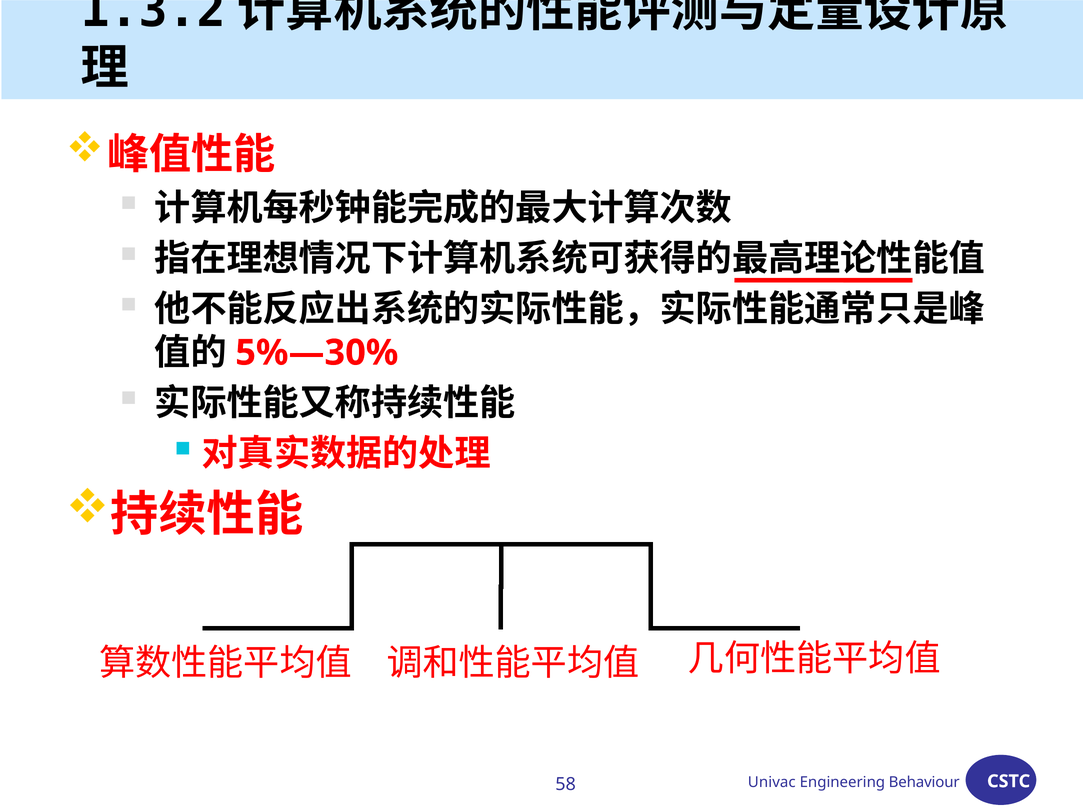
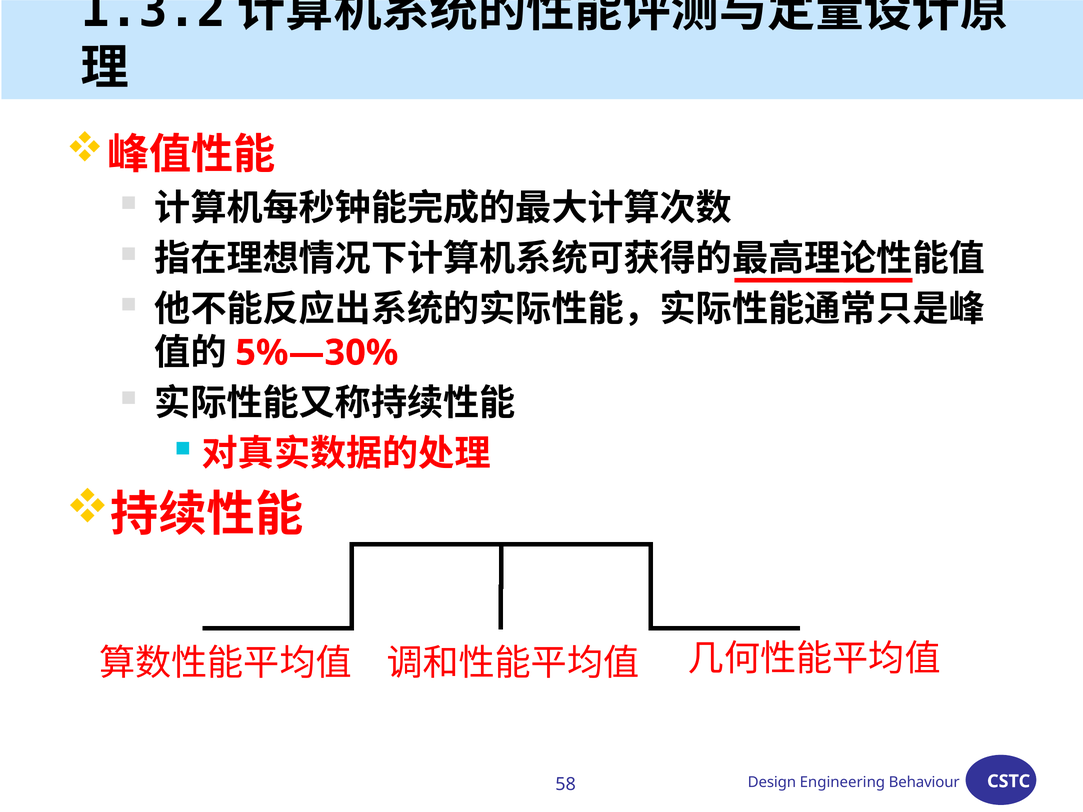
Univac: Univac -> Design (772, 783)
